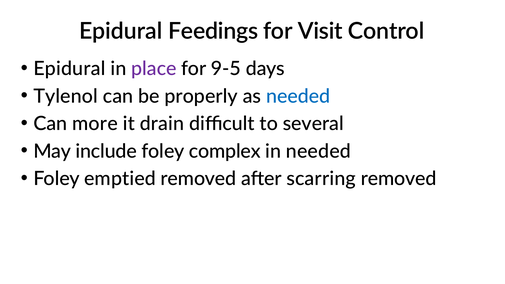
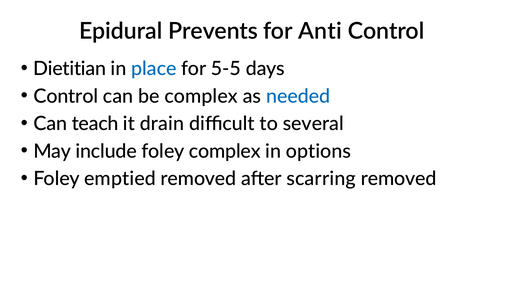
Feedings: Feedings -> Prevents (213, 31)
Visit: Visit -> Anti (320, 31)
Epidural: Epidural -> Dietitian (70, 69)
place colour: purple -> blue (154, 69)
9-5: 9-5 -> 5-5 (226, 69)
Tylenol: Tylenol -> Control (66, 96)
be properly: properly -> complex (201, 96)
more: more -> teach (95, 124)
in needed: needed -> options (318, 151)
